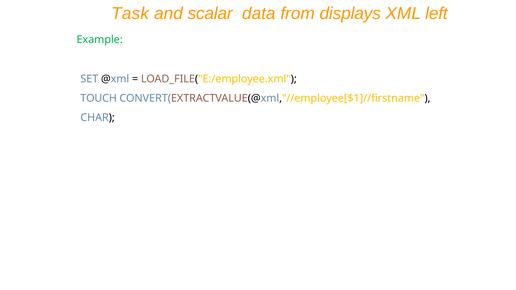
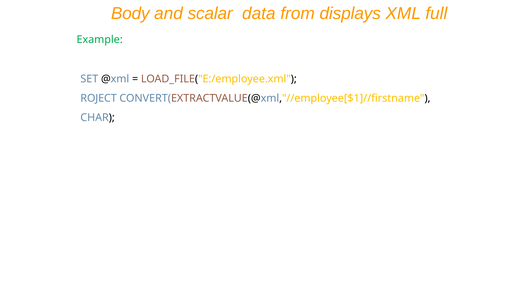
Task: Task -> Body (130, 13)
left: left -> full (436, 13)
TOUCH: TOUCH -> ROJECT (99, 98)
